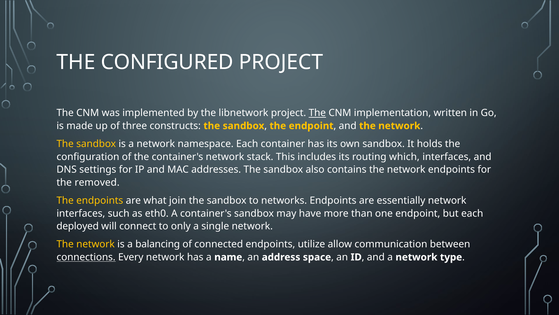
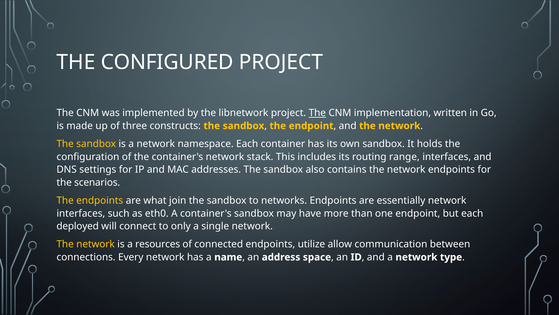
which: which -> range (404, 157)
removed: removed -> scenarios (97, 182)
balancing: balancing -> resources (158, 244)
connections underline: present -> none (86, 257)
